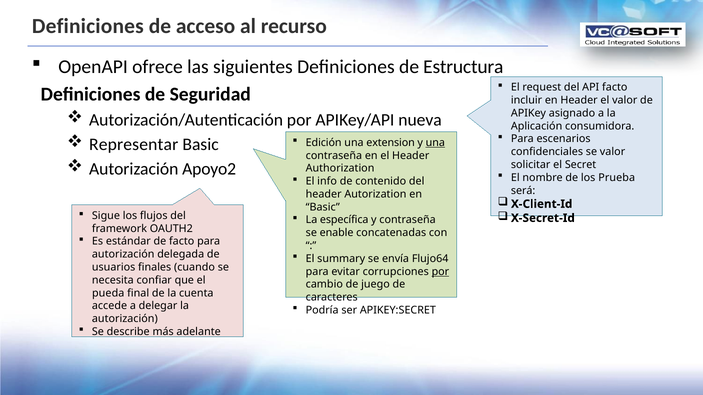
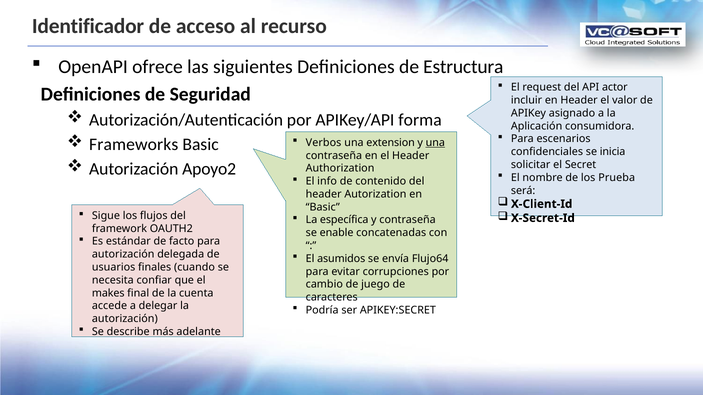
Definiciones: Definiciones -> Identificador (88, 26)
API facto: facto -> actor (615, 88)
nueva: nueva -> forma (420, 120)
Representar: Representar -> Frameworks (134, 145)
Edición: Edición -> Verbos (324, 143)
se valor: valor -> inicia (613, 152)
summary: summary -> asumidos (341, 259)
por underline: present -> none (440, 272)
pueda: pueda -> makes (108, 293)
